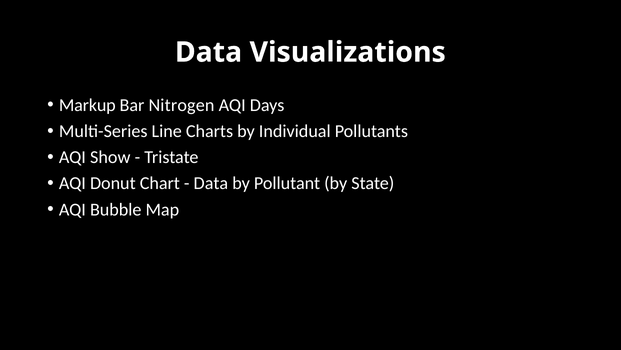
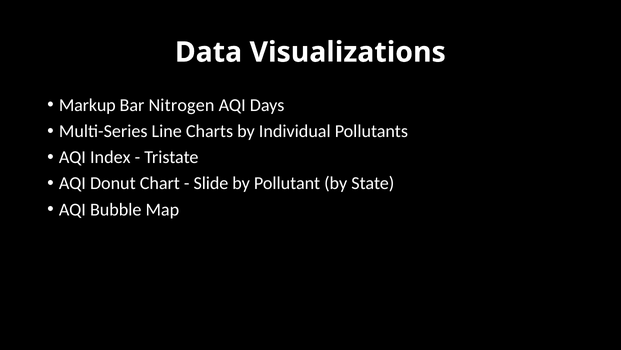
Show: Show -> Index (110, 157)
Data: Data -> Slide (211, 183)
